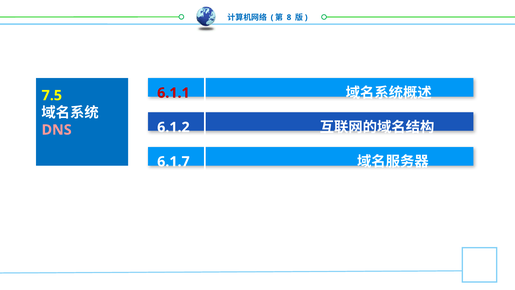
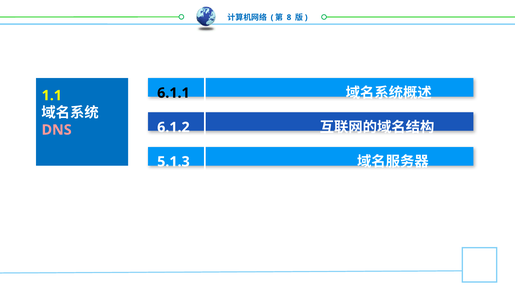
6.1.1 colour: red -> black (173, 93)
7.5: 7.5 -> 1.1 (52, 95)
6.1.7: 6.1.7 -> 5.1.3 (173, 162)
